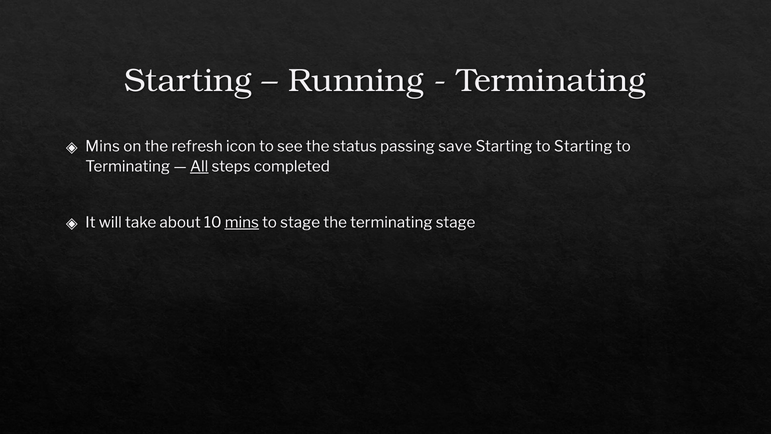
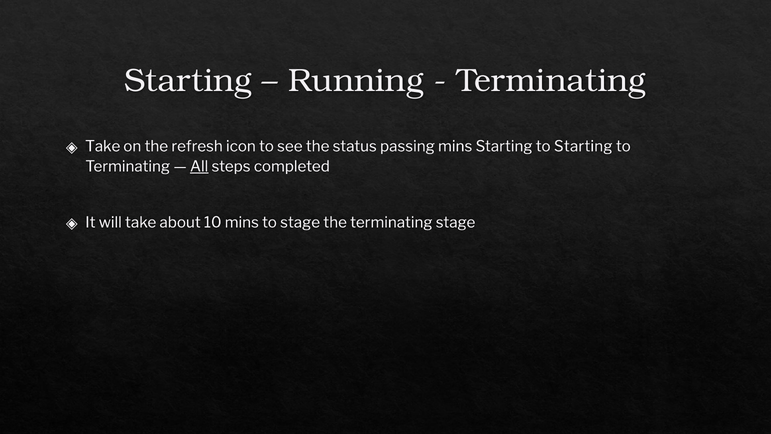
Mins: Mins -> Take (103, 146)
passing save: save -> mins (455, 146)
mins underline: present -> none (242, 222)
